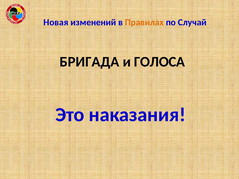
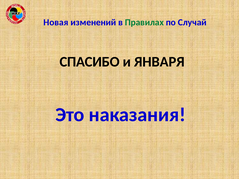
Правилах colour: orange -> green (144, 22)
БРИГАДА: БРИГАДА -> СПАСИБО (90, 62)
ГОЛОСА: ГОЛОСА -> ЯНВАРЯ (159, 62)
